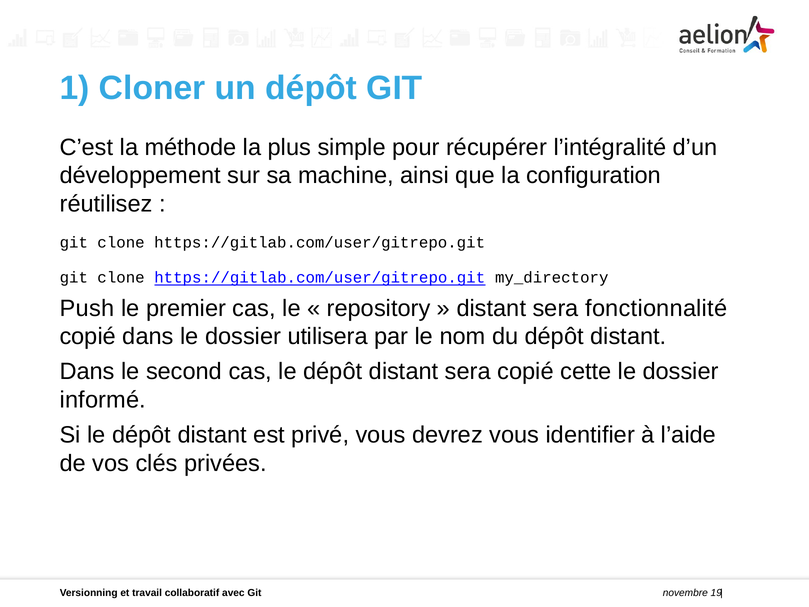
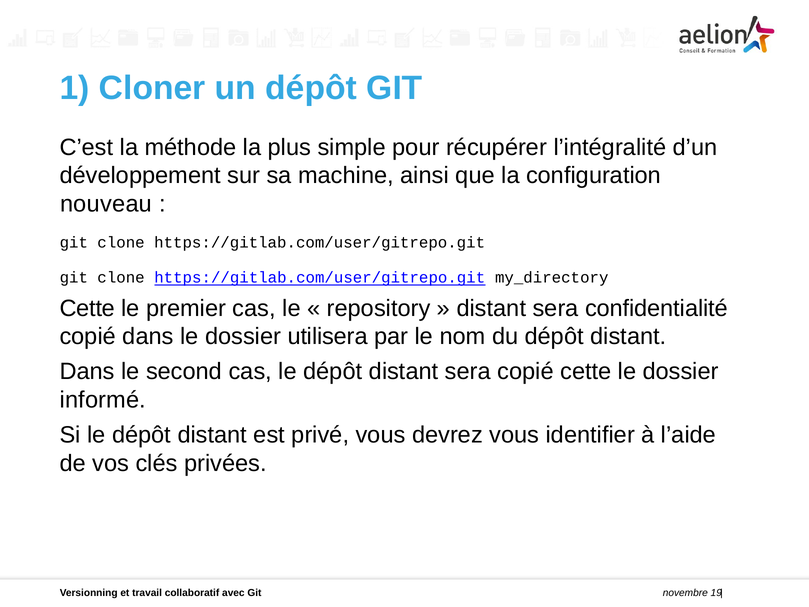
réutilisez: réutilisez -> nouveau (106, 204)
Push: Push -> Cette (87, 308)
fonctionnalité: fonctionnalité -> confidentialité (656, 308)
